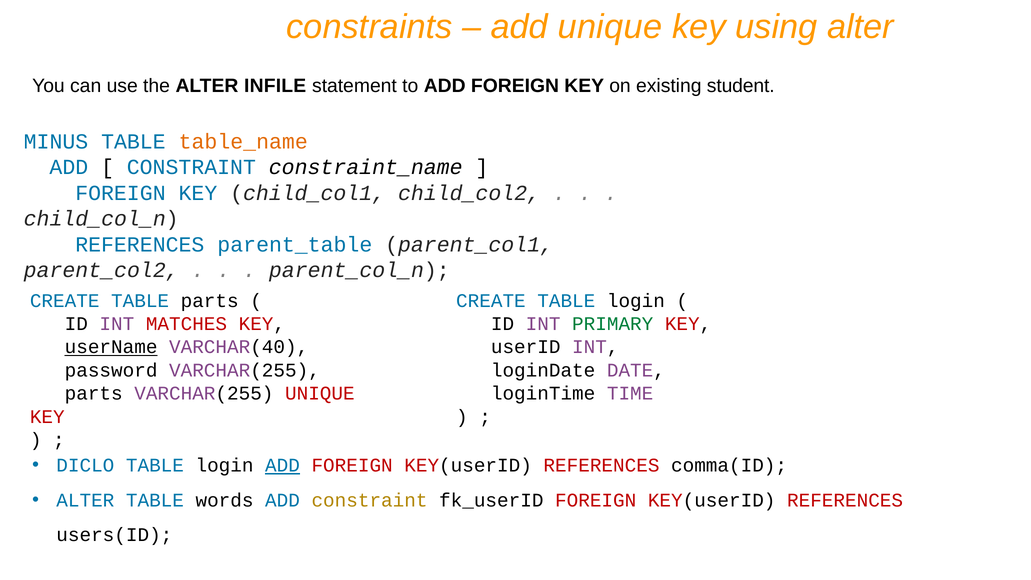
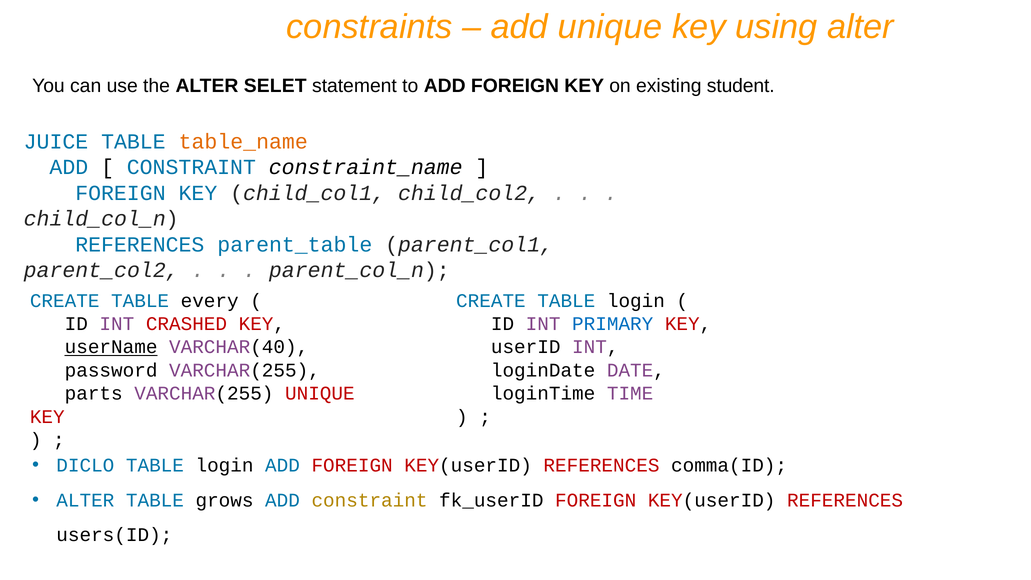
INFILE: INFILE -> SELET (275, 86)
MINUS: MINUS -> JUICE (56, 141)
TABLE parts: parts -> every (210, 301)
MATCHES: MATCHES -> CRASHED (186, 324)
PRIMARY colour: green -> blue (613, 324)
ADD underline: present -> none (283, 465)
words: words -> grows (225, 500)
